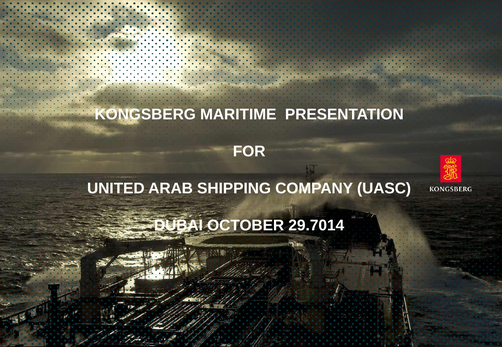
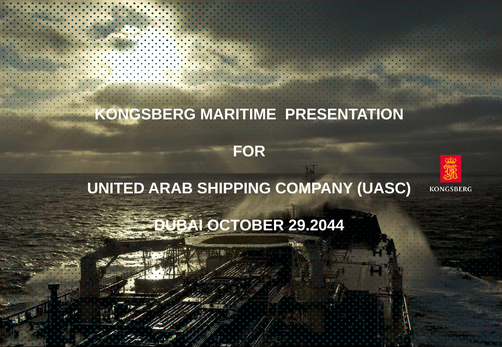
29.7014: 29.7014 -> 29.2044 (316, 226)
